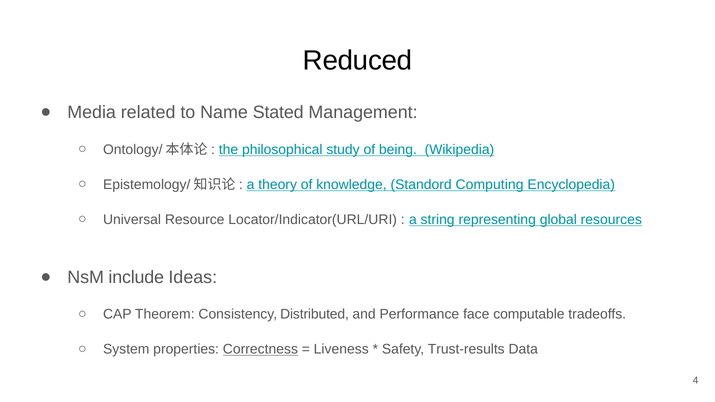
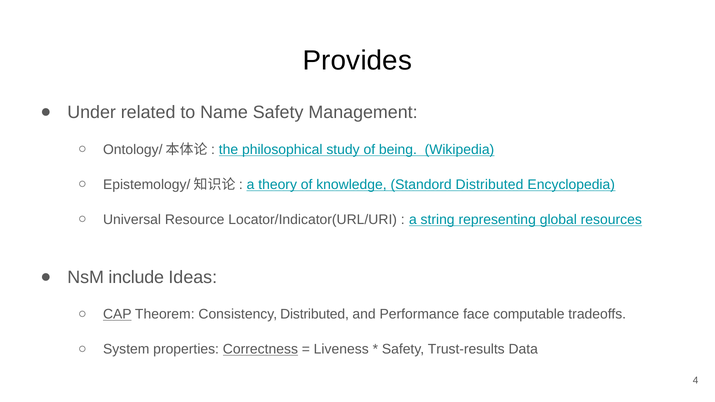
Reduced: Reduced -> Provides (357, 61)
Media: Media -> Under (92, 112)
Name Stated: Stated -> Safety (278, 112)
Standord Computing: Computing -> Distributed (490, 185)
CAP underline: none -> present (117, 314)
